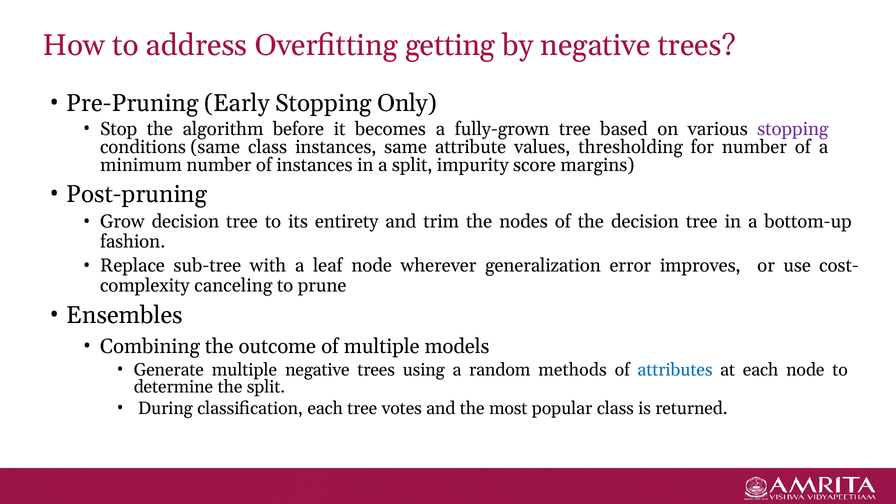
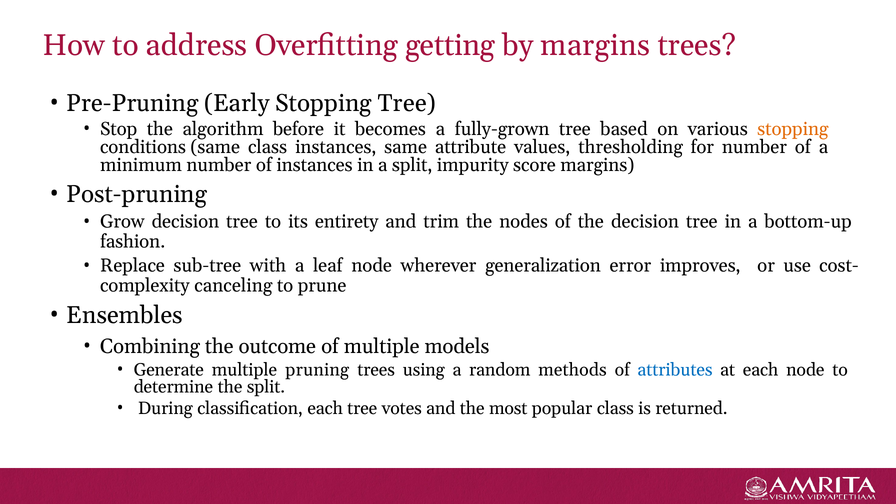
by negative: negative -> margins (595, 45)
Stopping Only: Only -> Tree (407, 103)
stopping colour: purple -> orange (793, 129)
multiple negative: negative -> pruning (317, 370)
